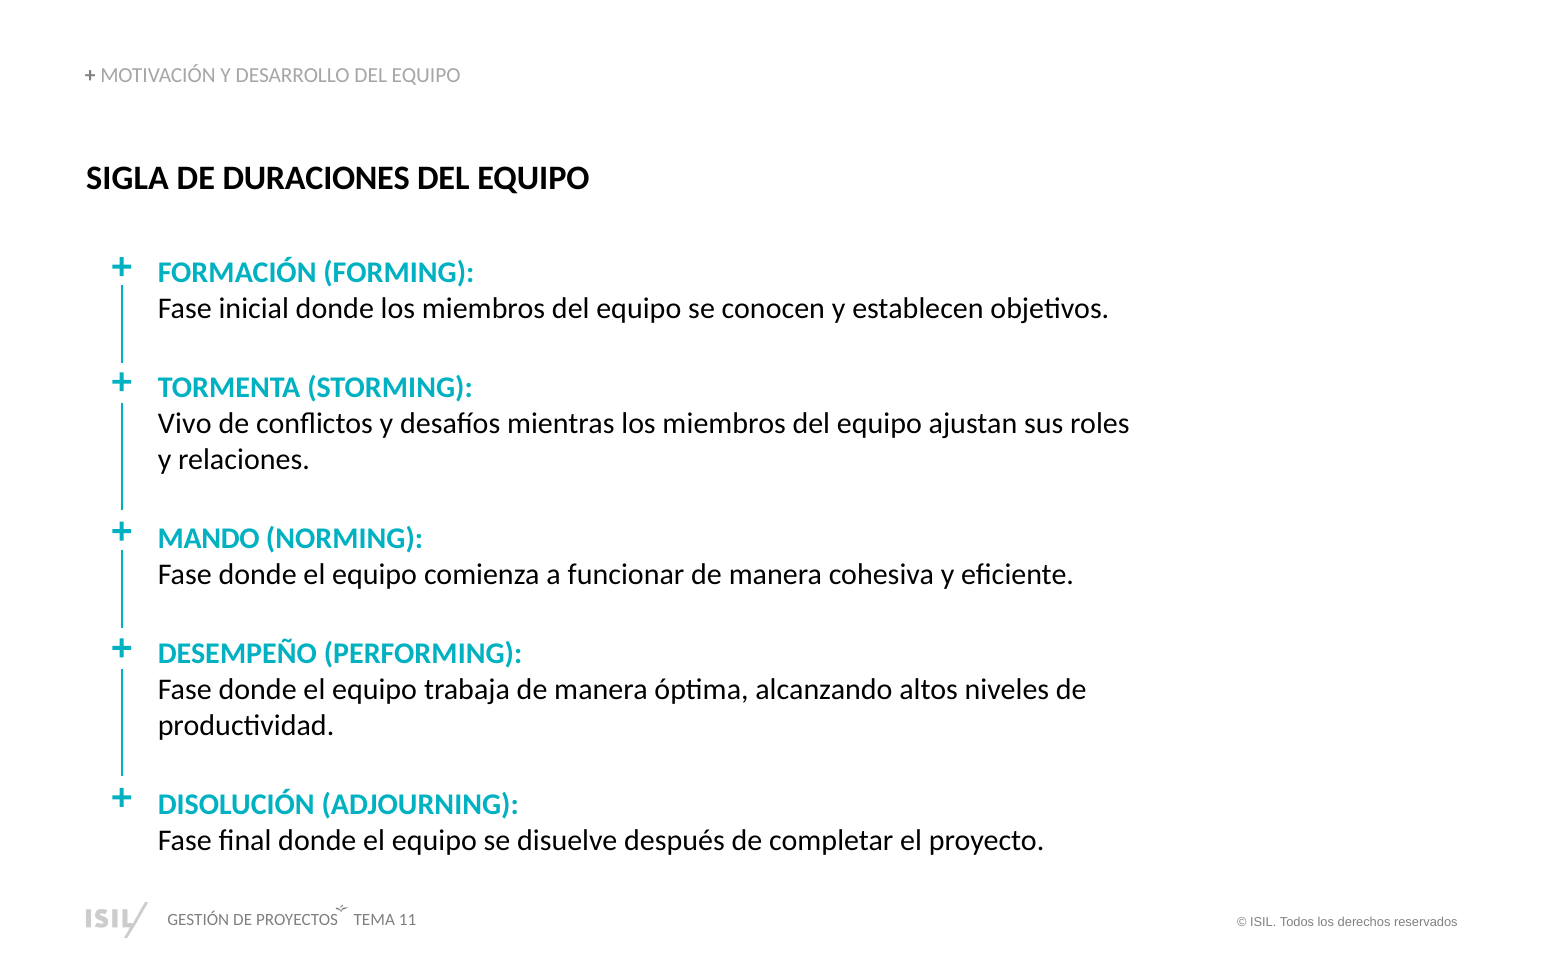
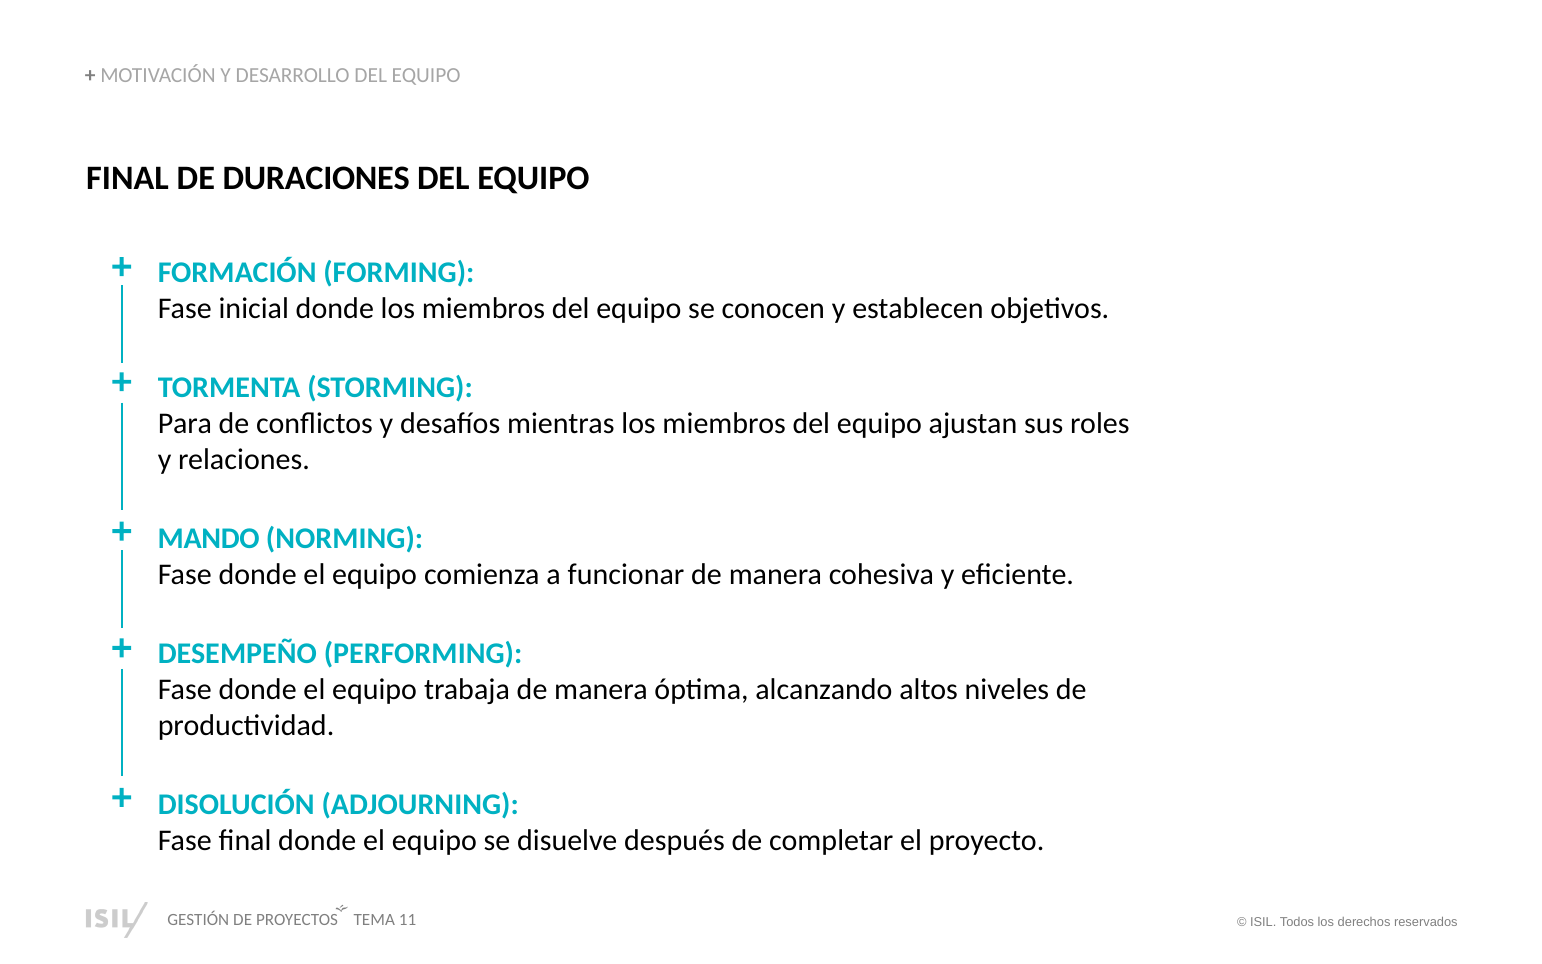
SIGLA: SIGLA -> FINAL (128, 178)
Vivo: Vivo -> Para (185, 423)
